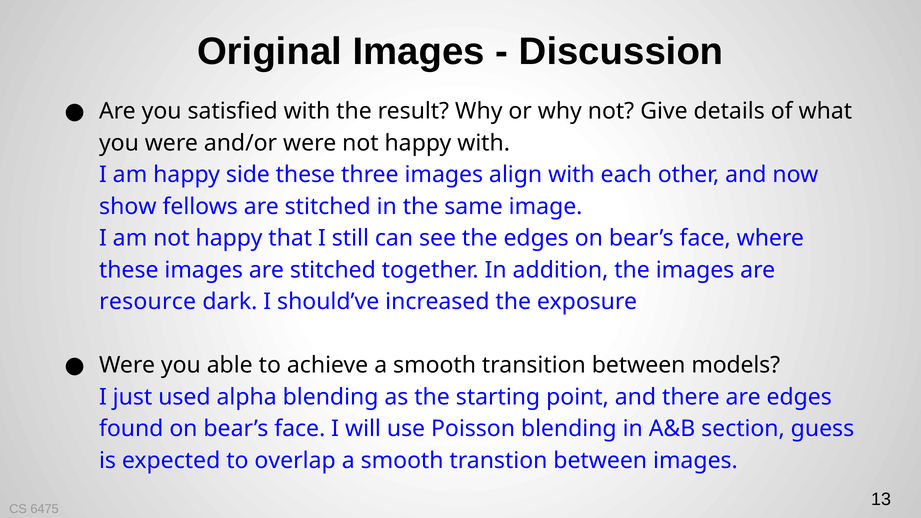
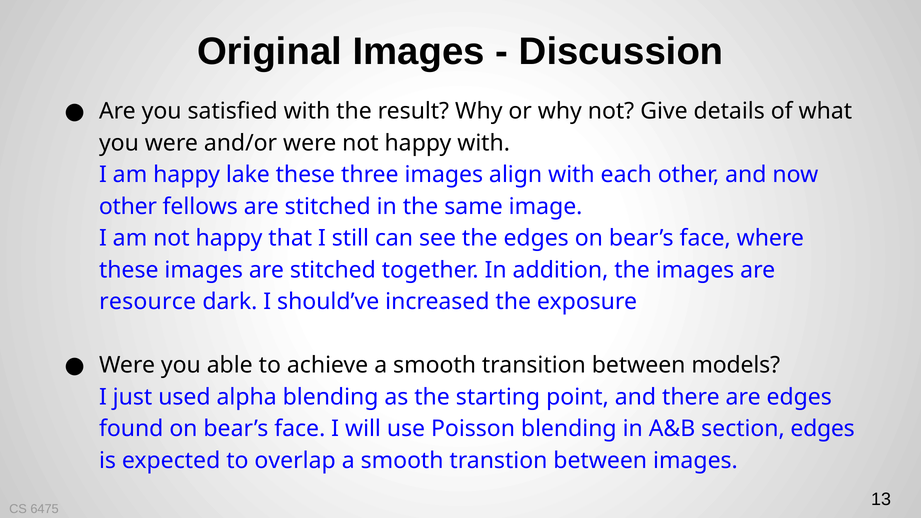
side: side -> lake (248, 175)
show: show -> other (128, 207)
section guess: guess -> edges (823, 429)
